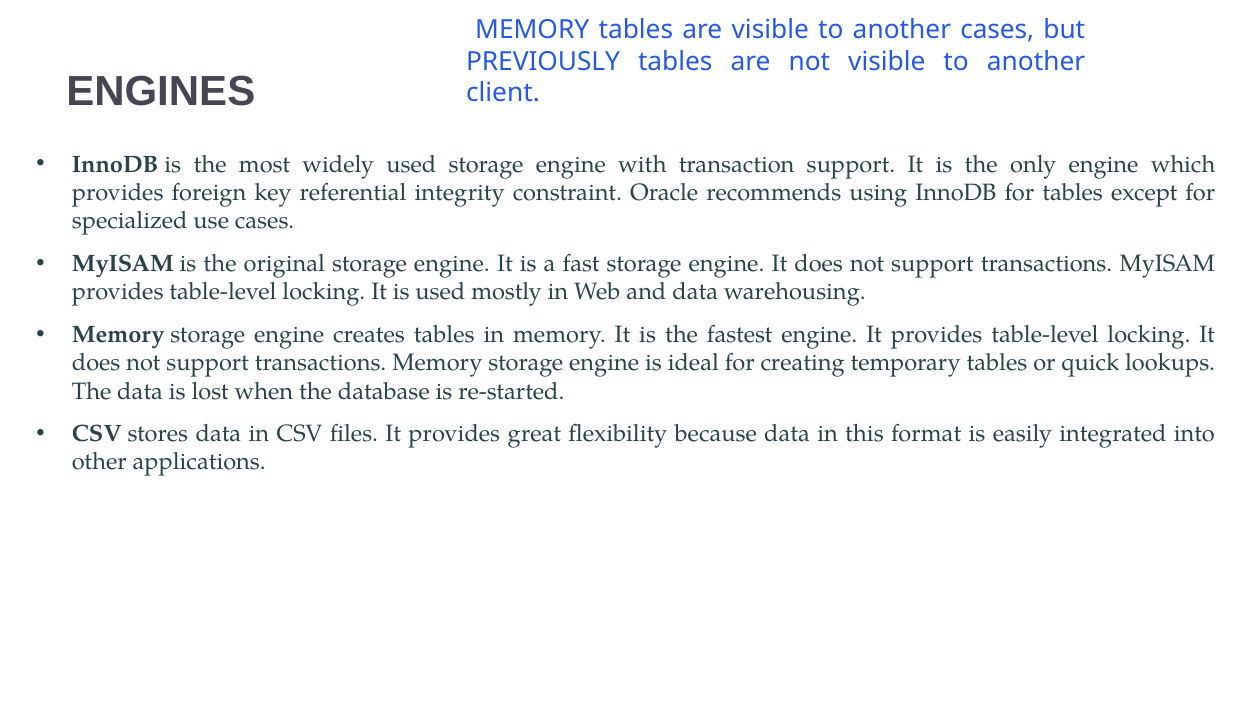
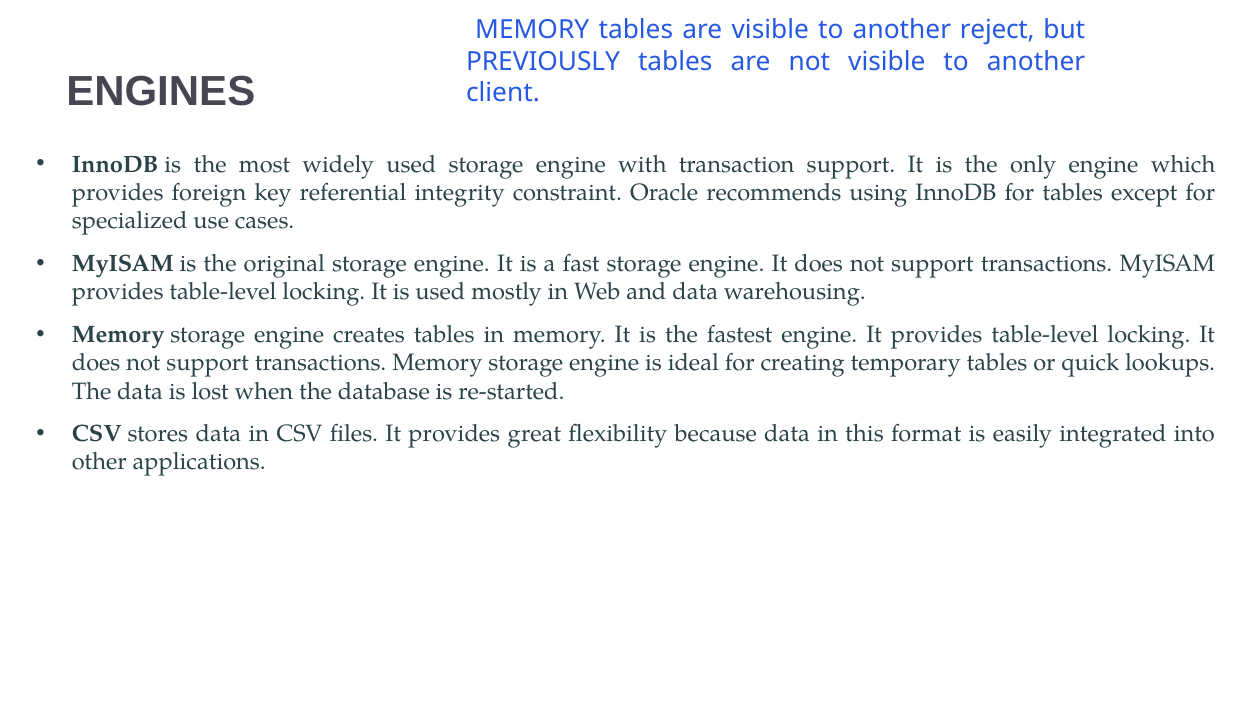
another cases: cases -> reject (997, 30)
